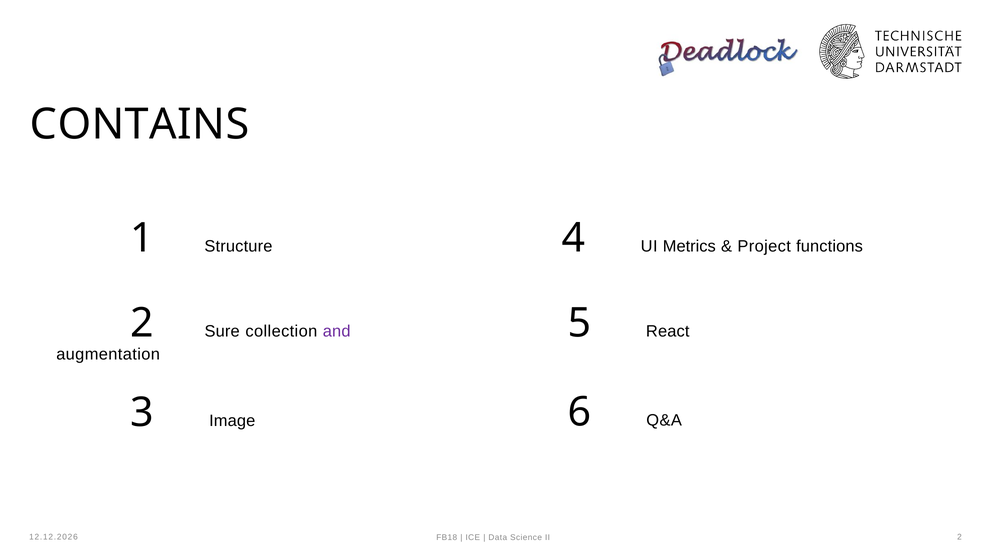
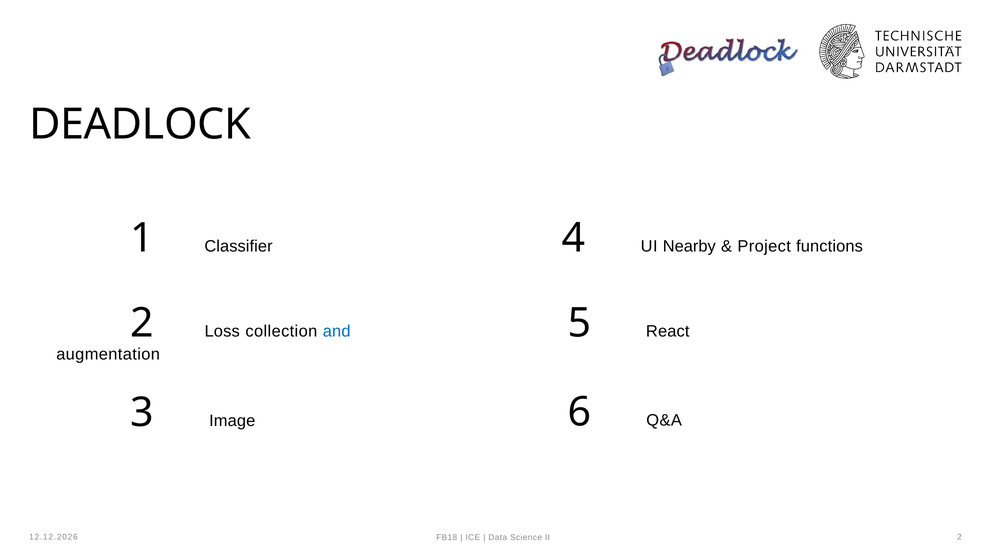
CONTAINS: CONTAINS -> DEADLOCK (140, 124)
Structure: Structure -> Classifier (238, 246)
Metrics: Metrics -> Nearby (689, 246)
Sure: Sure -> Loss (222, 331)
and colour: purple -> blue (337, 331)
